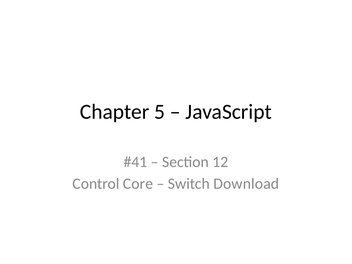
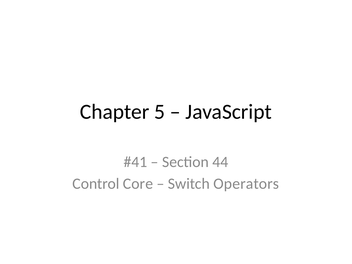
12: 12 -> 44 (220, 162)
Download: Download -> Operators (246, 184)
